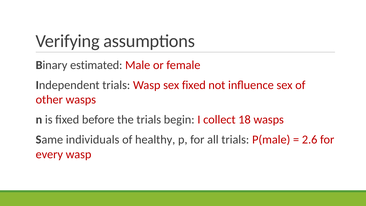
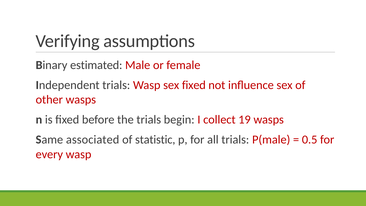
18: 18 -> 19 (245, 120)
individuals: individuals -> associated (93, 140)
healthy: healthy -> statistic (155, 140)
2.6: 2.6 -> 0.5 (310, 140)
